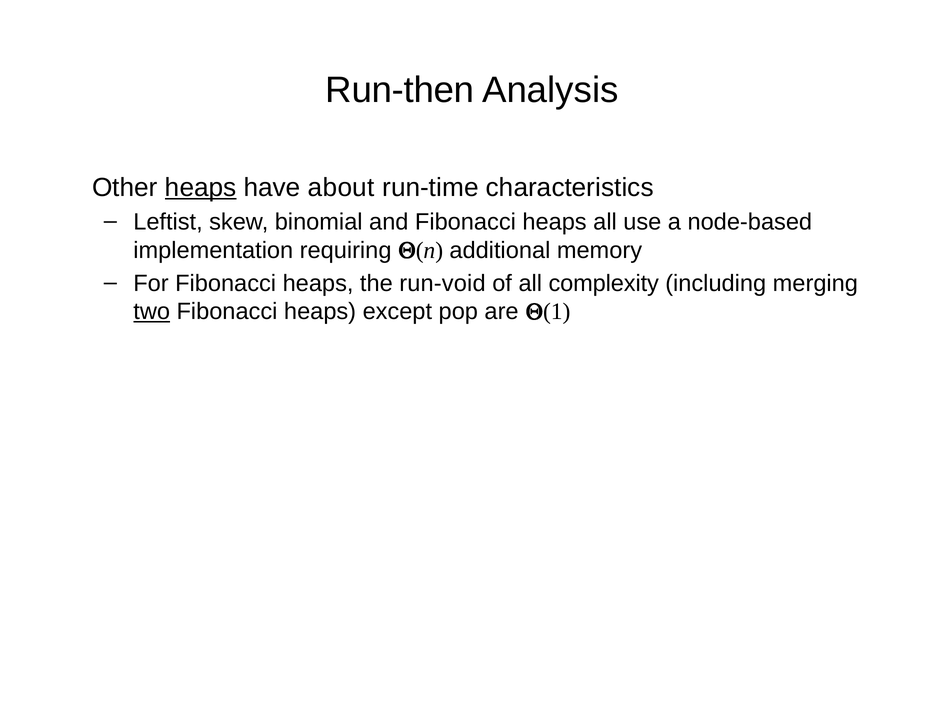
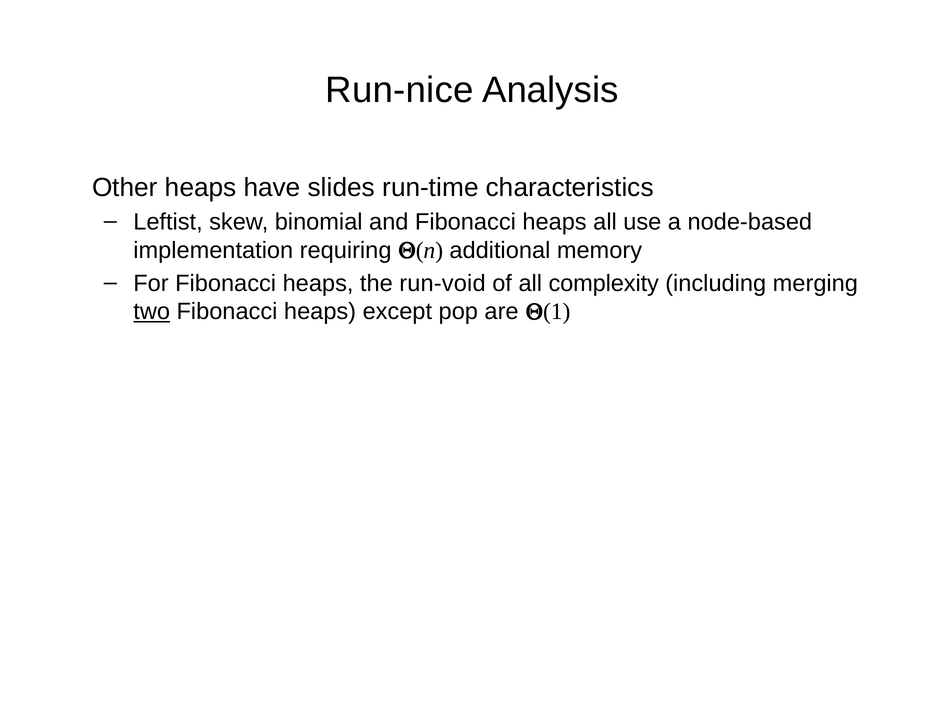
Run-then: Run-then -> Run-nice (400, 90)
heaps underline: present -> none (201, 188)
about: about -> slides (341, 188)
